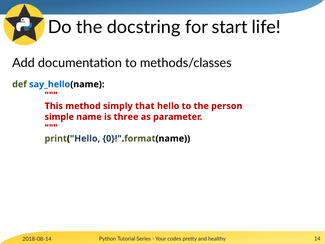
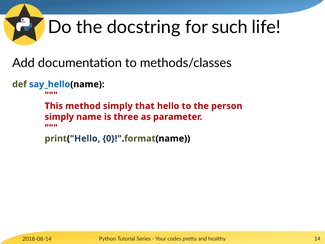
start: start -> such (230, 27)
simple: simple -> simply (59, 117)
